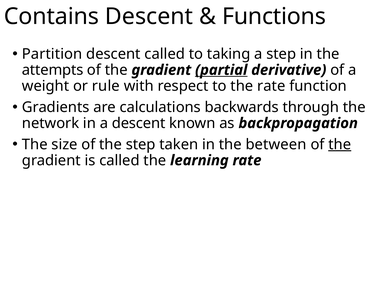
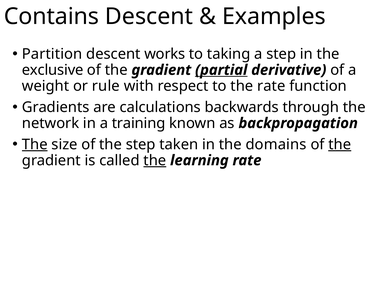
Functions: Functions -> Examples (274, 16)
descent called: called -> works (165, 54)
attempts: attempts -> exclusive (53, 70)
a descent: descent -> training (139, 123)
The underline: none -> present (35, 144)
between: between -> domains (276, 144)
the underline: none -> present (155, 160)
